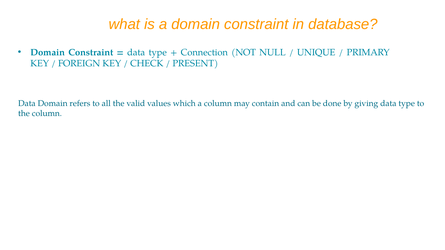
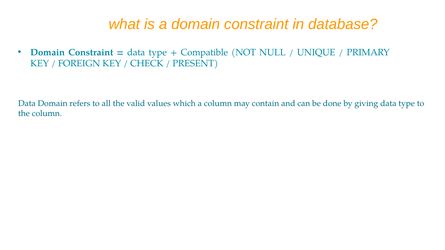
Connection: Connection -> Compatible (204, 52)
